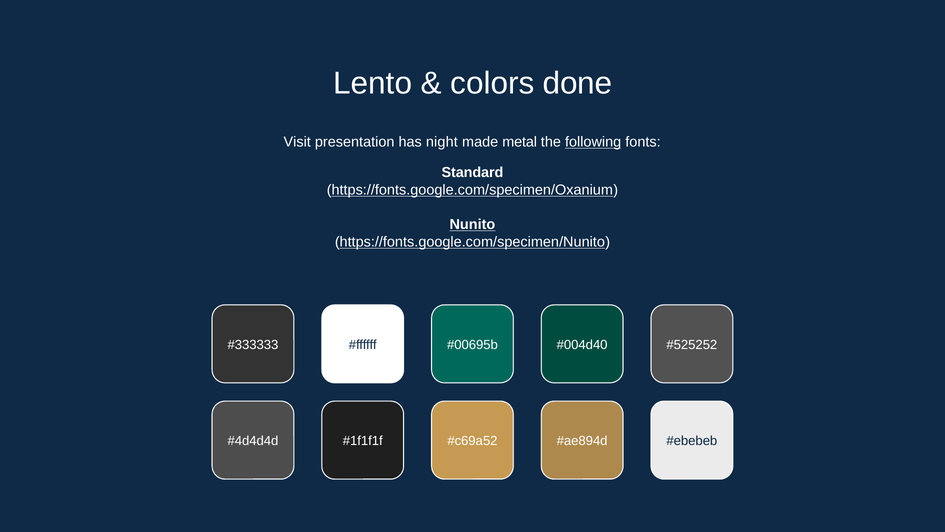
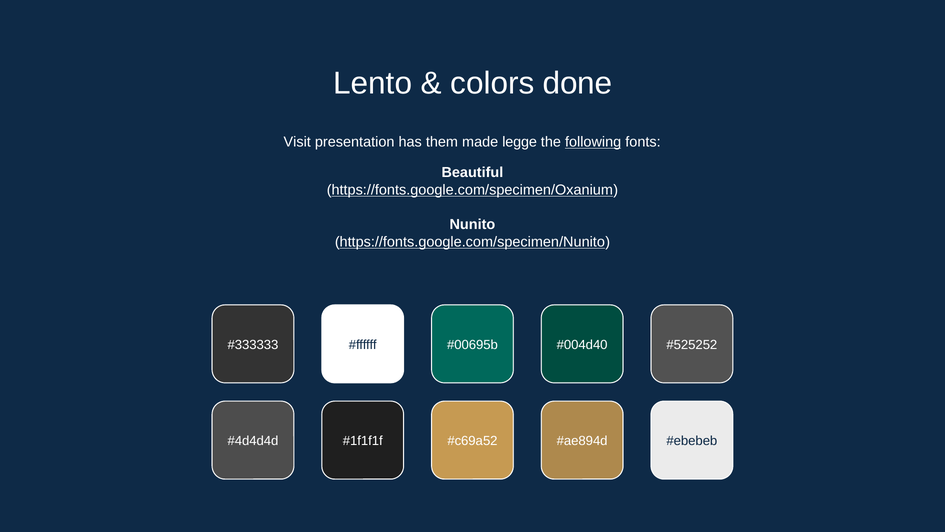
night: night -> them (442, 142)
metal: metal -> legge (520, 142)
Standard: Standard -> Beautiful (472, 172)
Nunito underline: present -> none (472, 224)
